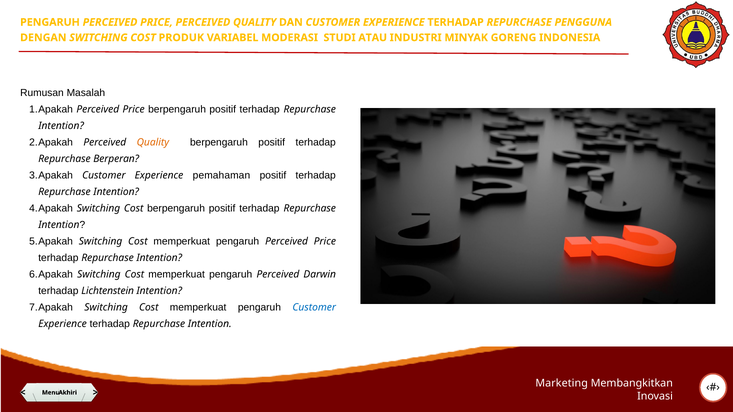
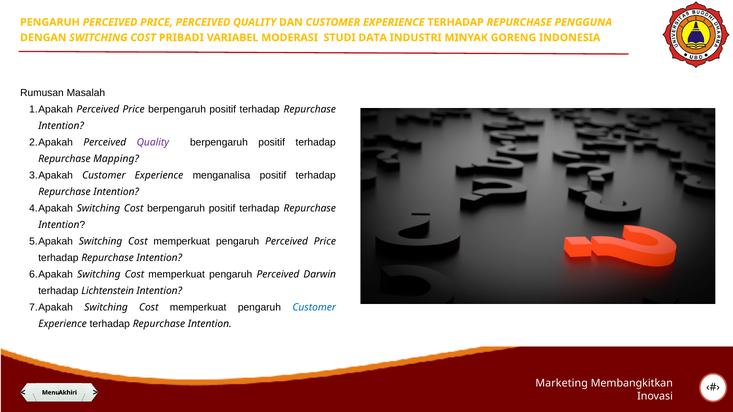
PRODUK: PRODUK -> PRIBADI (181, 38)
ATAU: ATAU -> DATA (373, 38)
Quality colour: orange -> purple (153, 143)
Berperan: Berperan -> Mapping (116, 159)
pemahaman: pemahaman -> menganalisa (222, 176)
